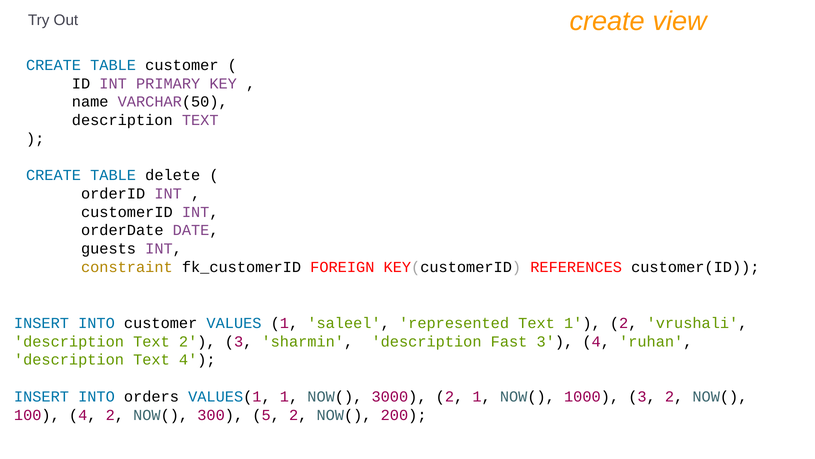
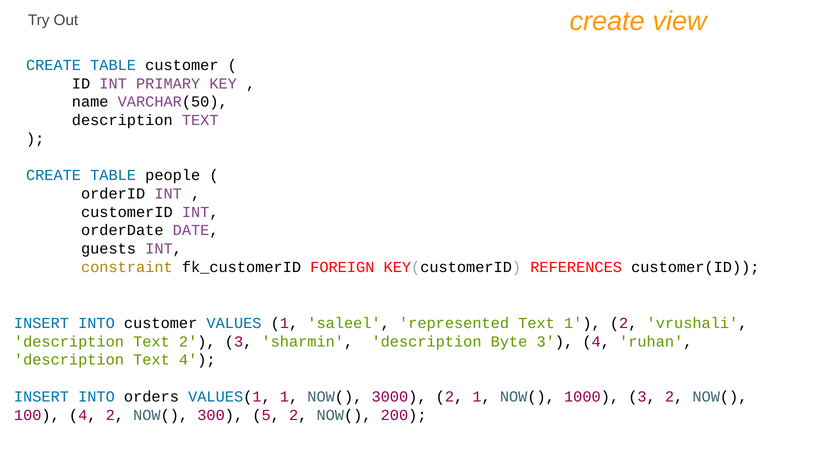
delete: delete -> people (173, 175)
Fast: Fast -> Byte (509, 341)
